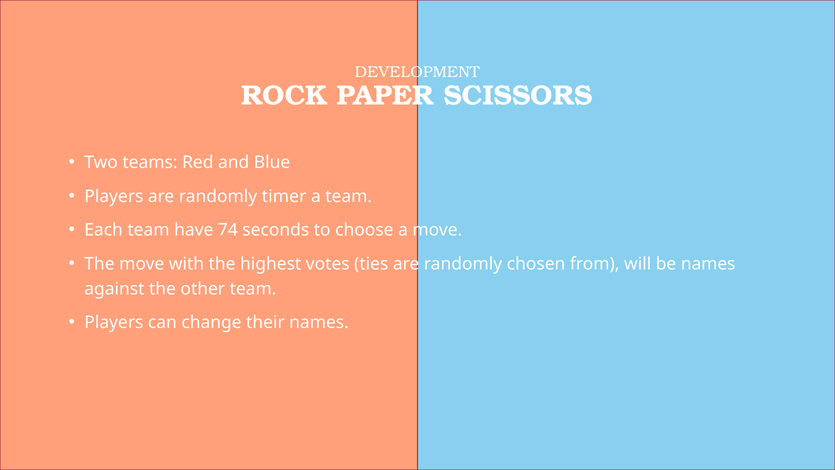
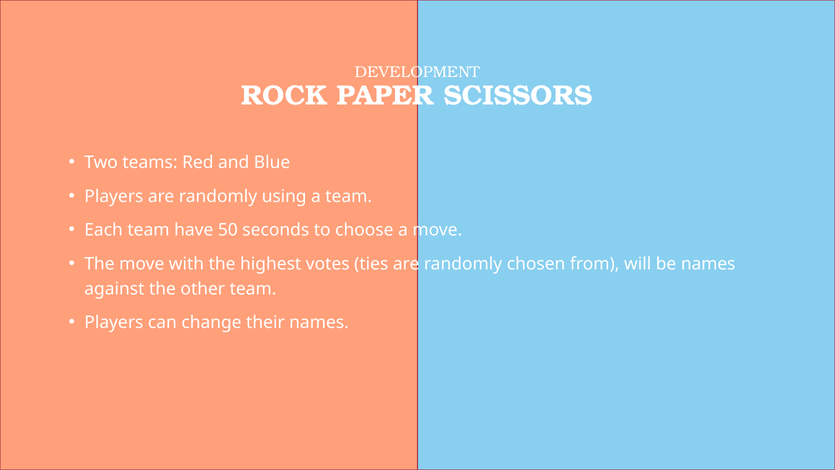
timer: timer -> using (284, 196)
74: 74 -> 50 (228, 230)
